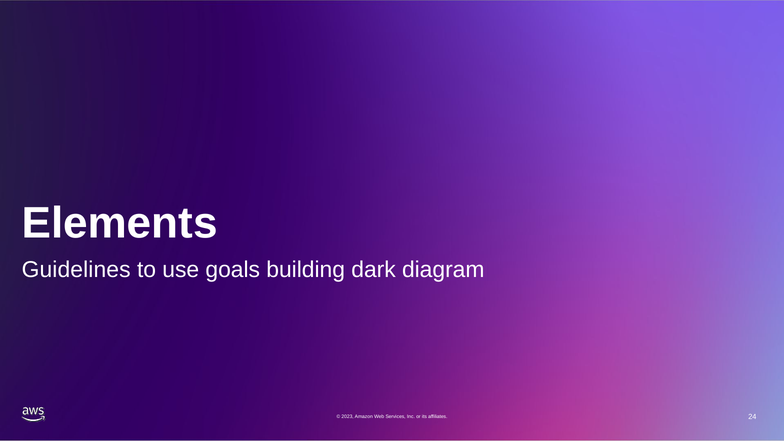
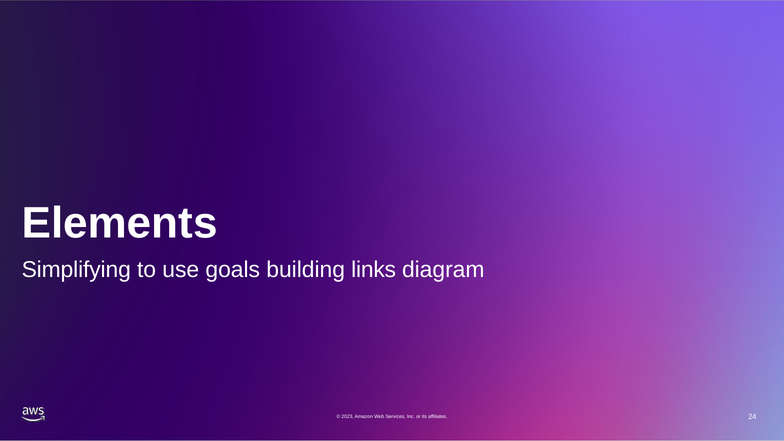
Guidelines: Guidelines -> Simplifying (76, 270)
dark: dark -> links (374, 270)
